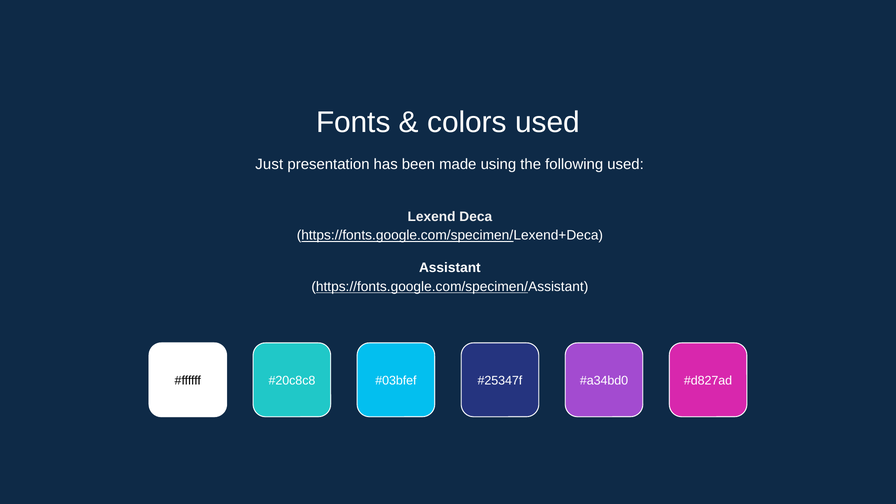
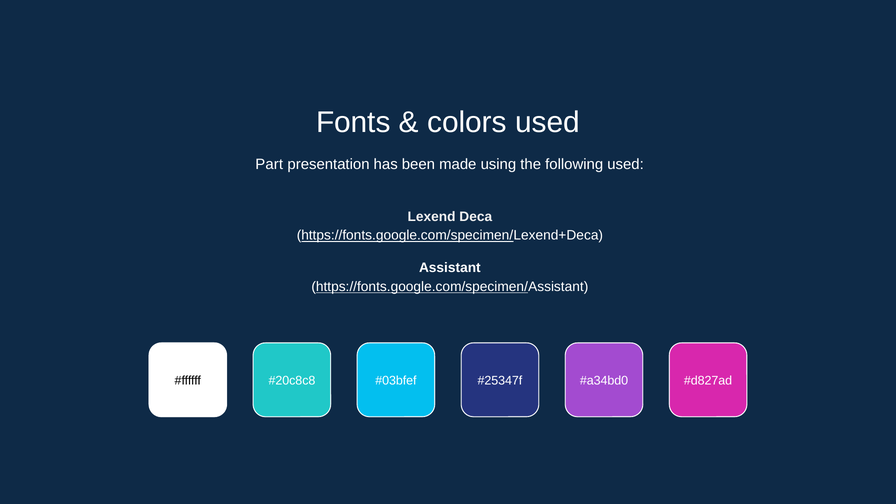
Just: Just -> Part (269, 165)
